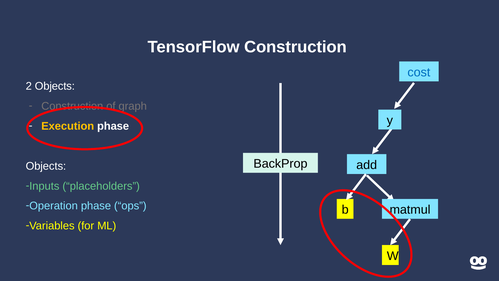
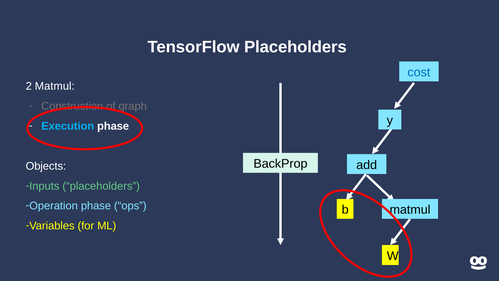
TensorFlow Construction: Construction -> Placeholders (295, 47)
2 Objects: Objects -> Matmul (55, 86)
Execution colour: yellow -> light blue (68, 126)
